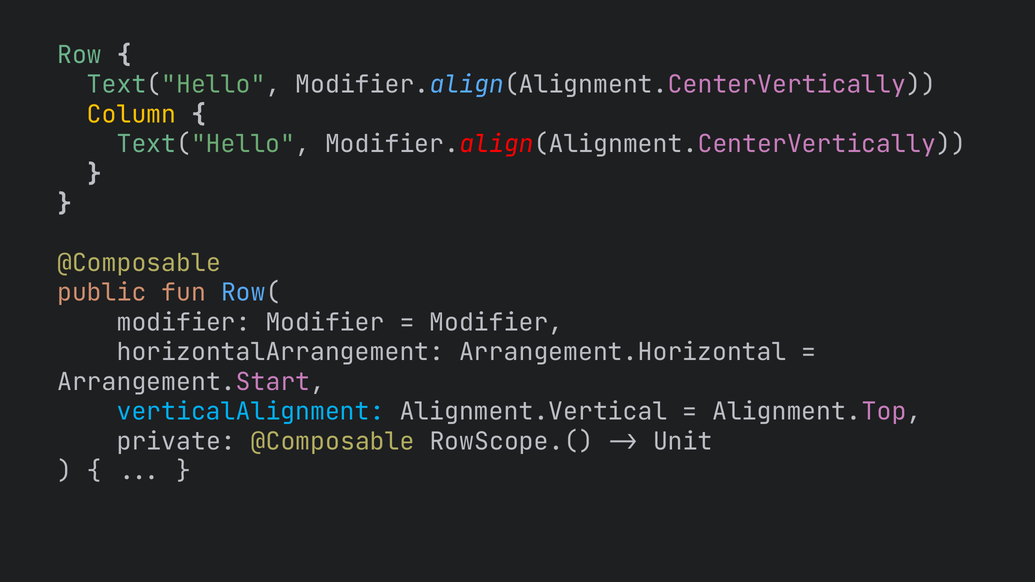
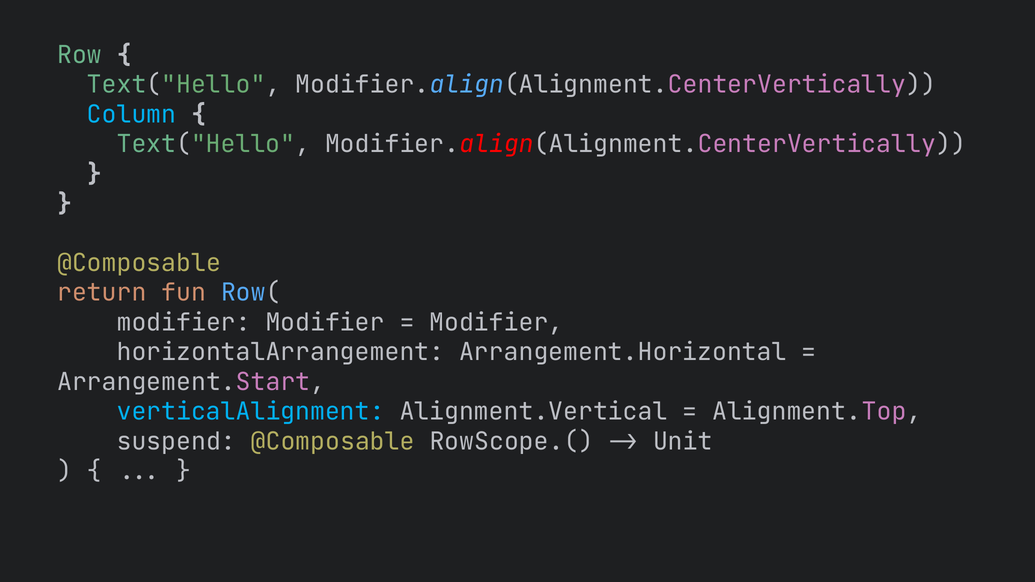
Column colour: yellow -> light blue (132, 115)
public: public -> return (102, 293)
private: private -> suspend (176, 441)
